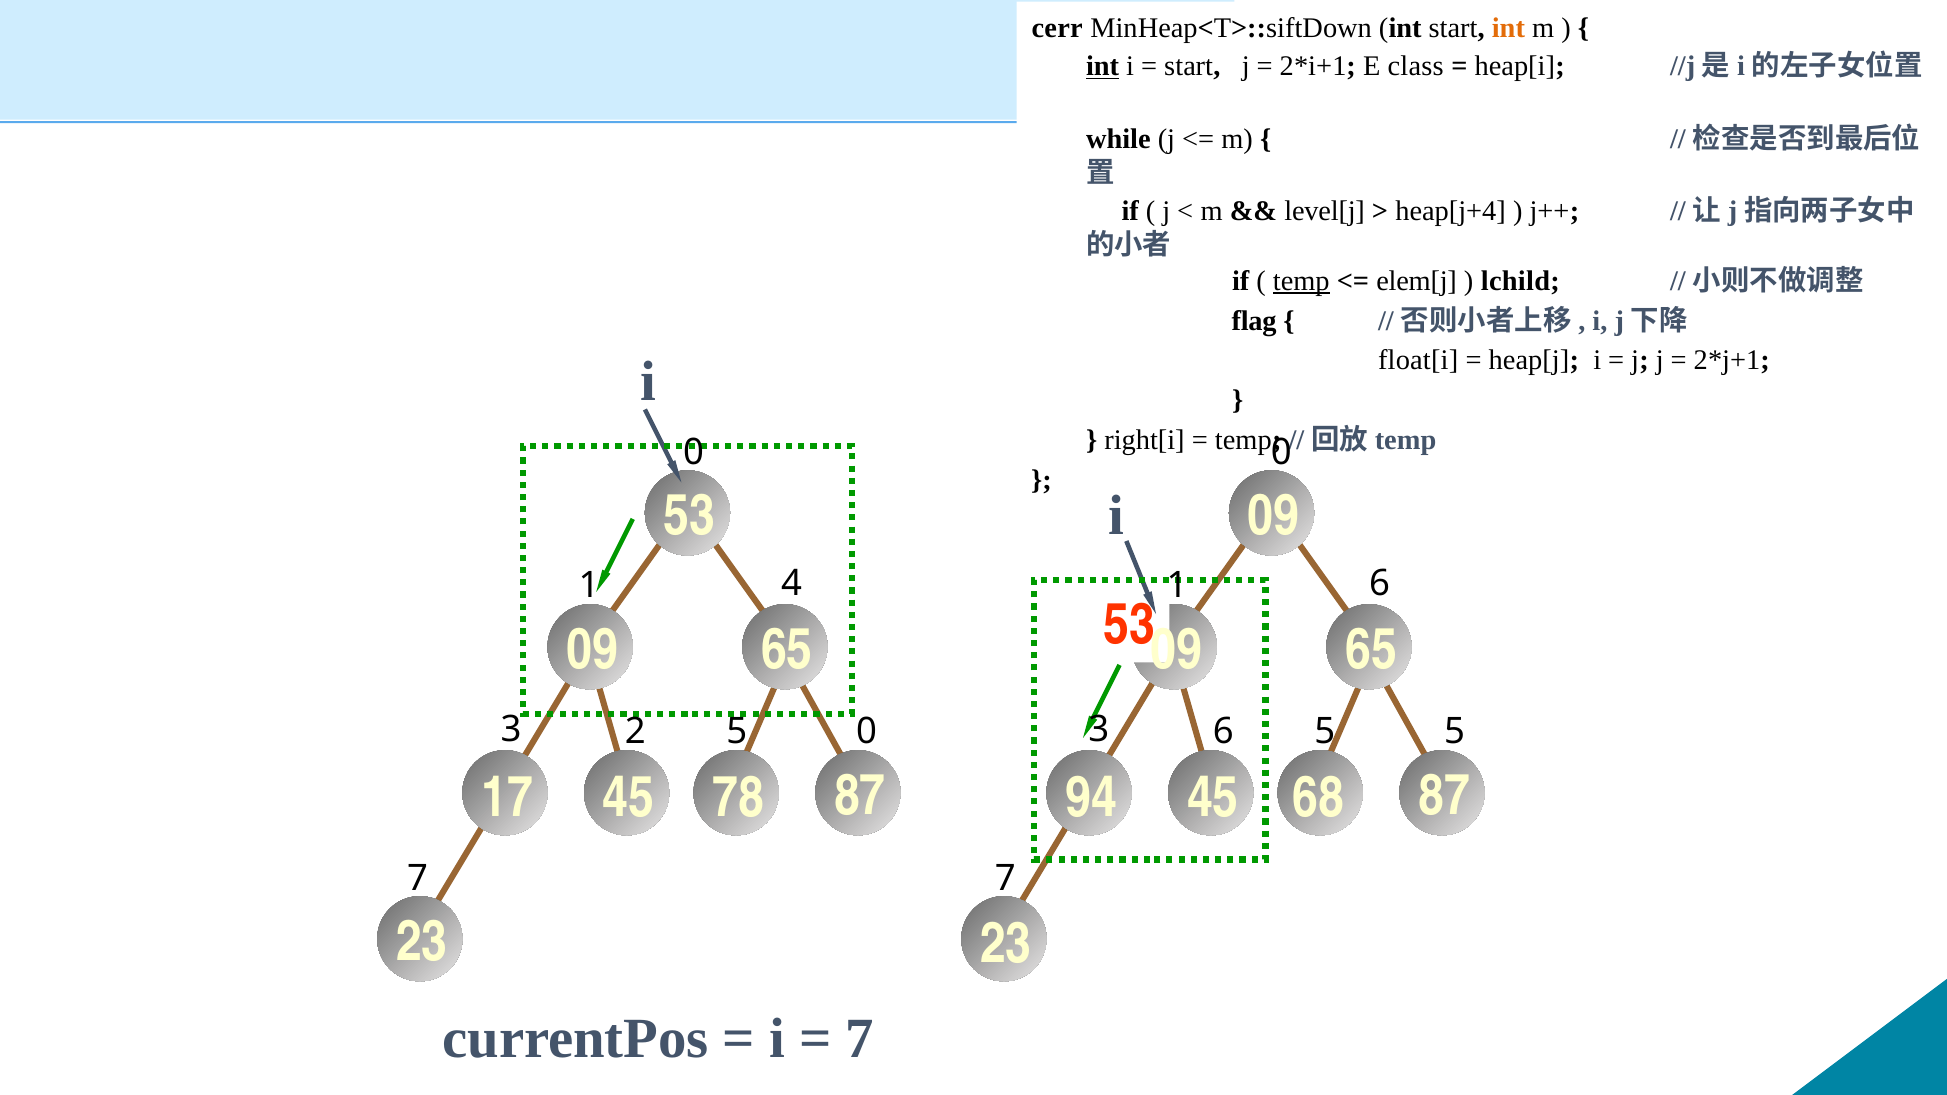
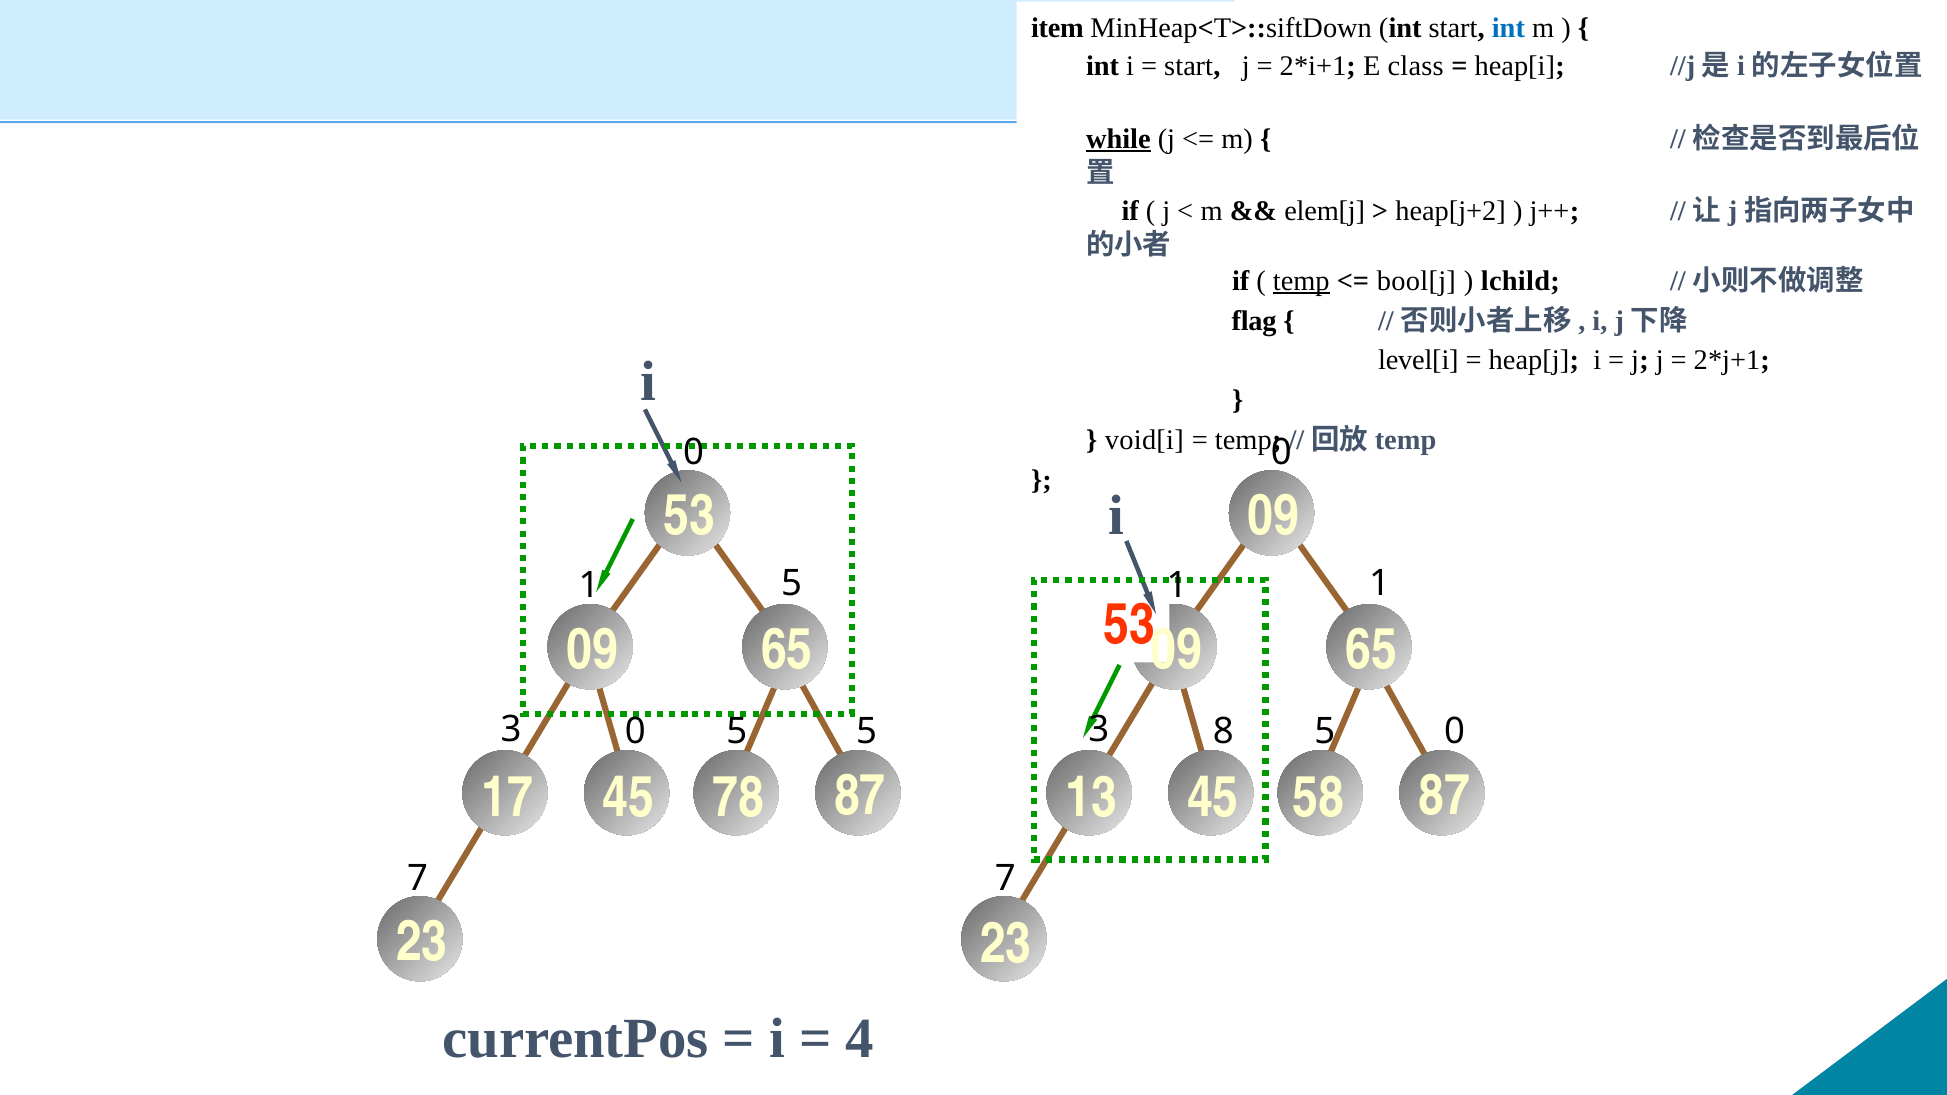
cerr: cerr -> item (1057, 28)
int colour: orange -> blue (1508, 28)
int underline: present -> none (1103, 66)
while underline: none -> present (1118, 139)
level[j: level[j -> elem[j (1325, 211)
heap[j+4: heap[j+4 -> heap[j+2 (1451, 211)
elem[j: elem[j -> bool[j (1416, 281)
float[i: float[i -> level[i (1418, 361)
right[i: right[i -> void[i (1144, 440)
1 4: 4 -> 5 (792, 584)
1 6: 6 -> 1 (1379, 584)
3 2: 2 -> 0 (635, 732)
5 0: 0 -> 5 (867, 732)
3 6: 6 -> 8 (1223, 732)
5 5: 5 -> 0 (1455, 732)
94: 94 -> 13 (1091, 798)
68: 68 -> 58 (1318, 798)
7: 7 -> 4 (860, 1039)
